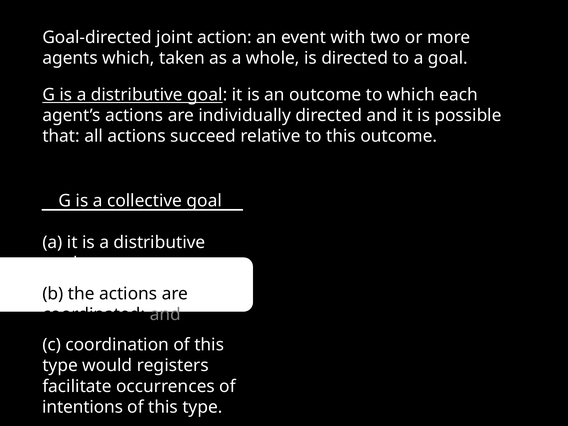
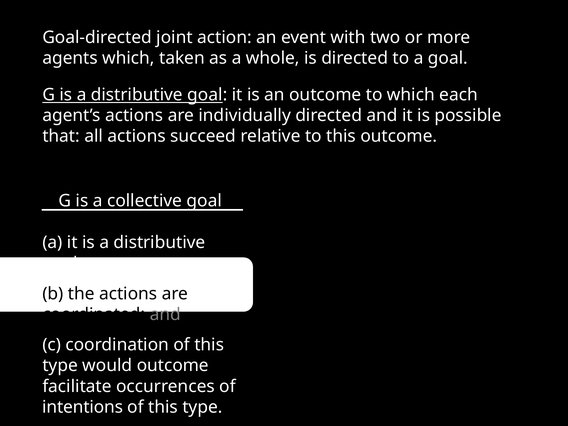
would registers: registers -> outcome (173, 366)
